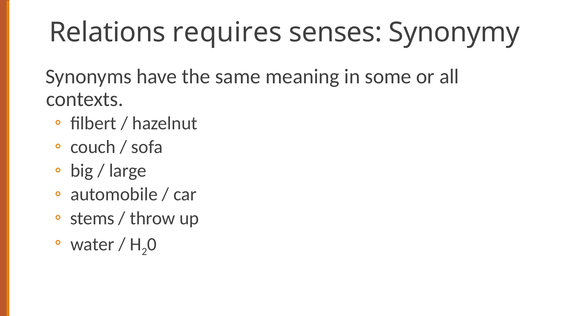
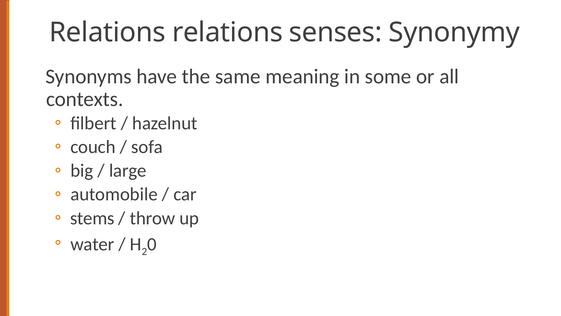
Relations requires: requires -> relations (227, 32)
